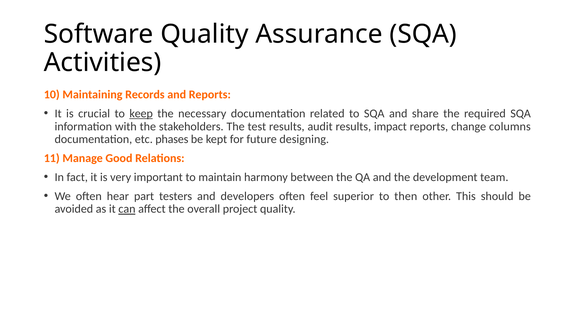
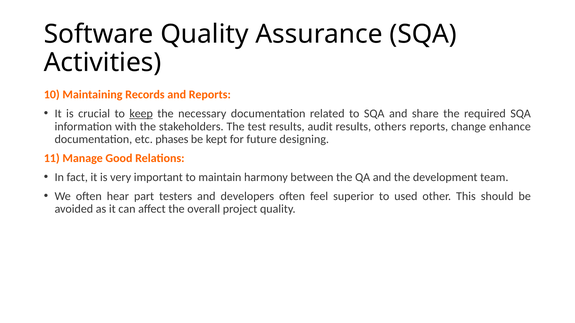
impact: impact -> others (390, 127)
columns: columns -> enhance (510, 127)
then: then -> used (406, 196)
can underline: present -> none (127, 209)
